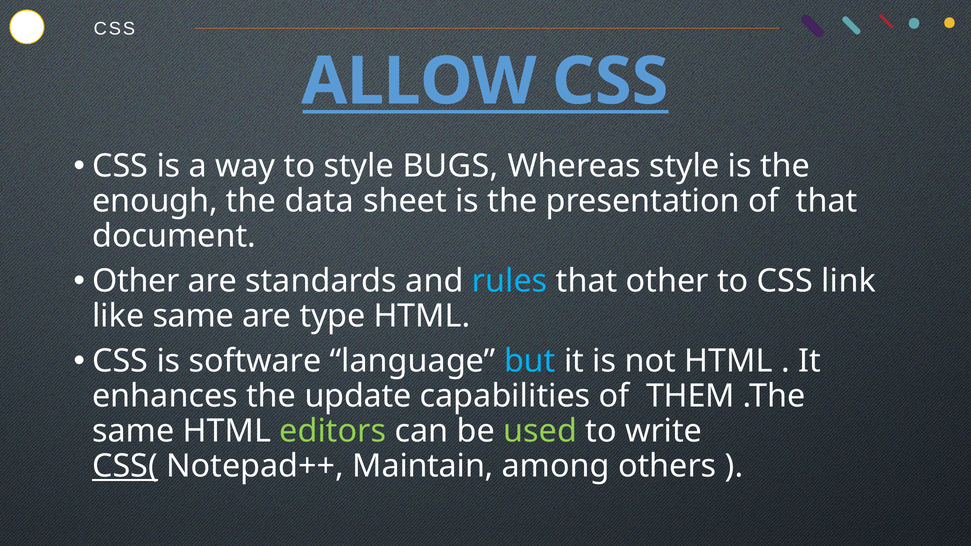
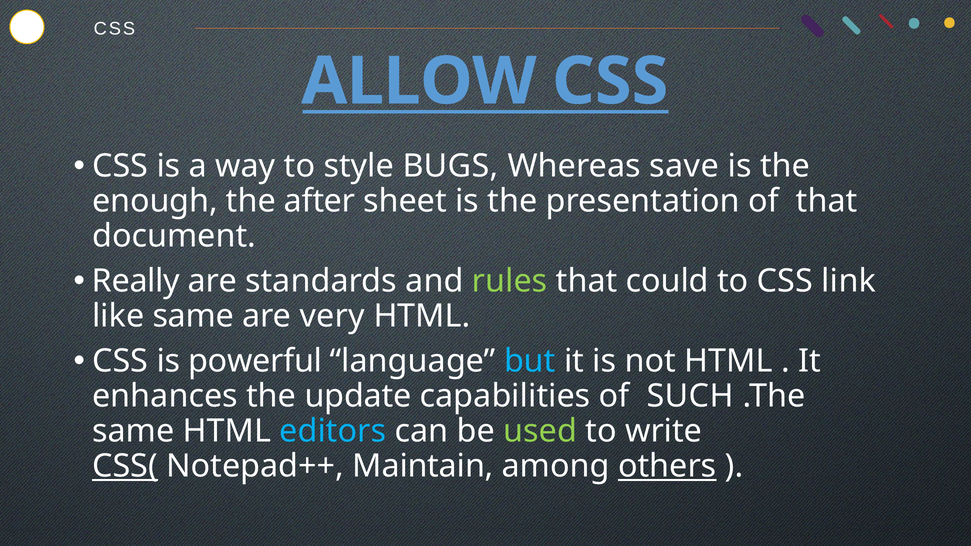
Whereas style: style -> save (684, 166)
data: data -> after (320, 201)
Other: Other -> Really (136, 281)
rules colour: light blue -> light green (510, 281)
that other: other -> could (667, 281)
type: type -> very (332, 316)
software: software -> powerful (255, 361)
THEM: THEM -> SUCH (690, 396)
editors colour: light green -> light blue (333, 431)
others underline: none -> present (667, 466)
